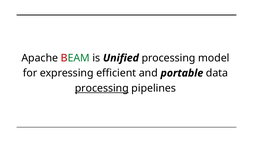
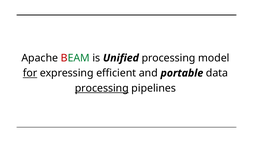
for underline: none -> present (30, 73)
